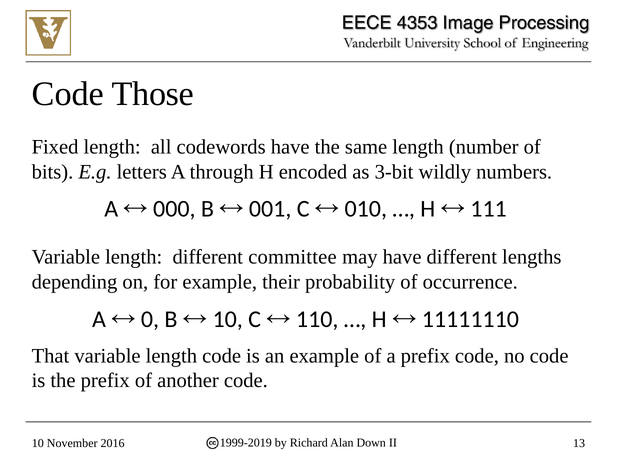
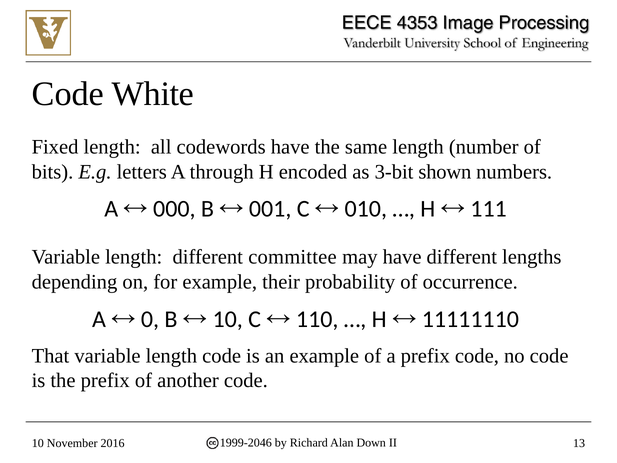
Those: Those -> White (153, 94)
wildly: wildly -> shown (445, 172)
1999-2019: 1999-2019 -> 1999-2046 (246, 443)
